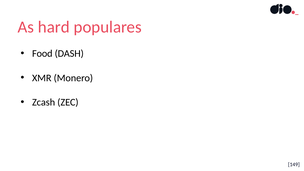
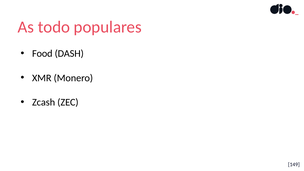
hard: hard -> todo (54, 27)
